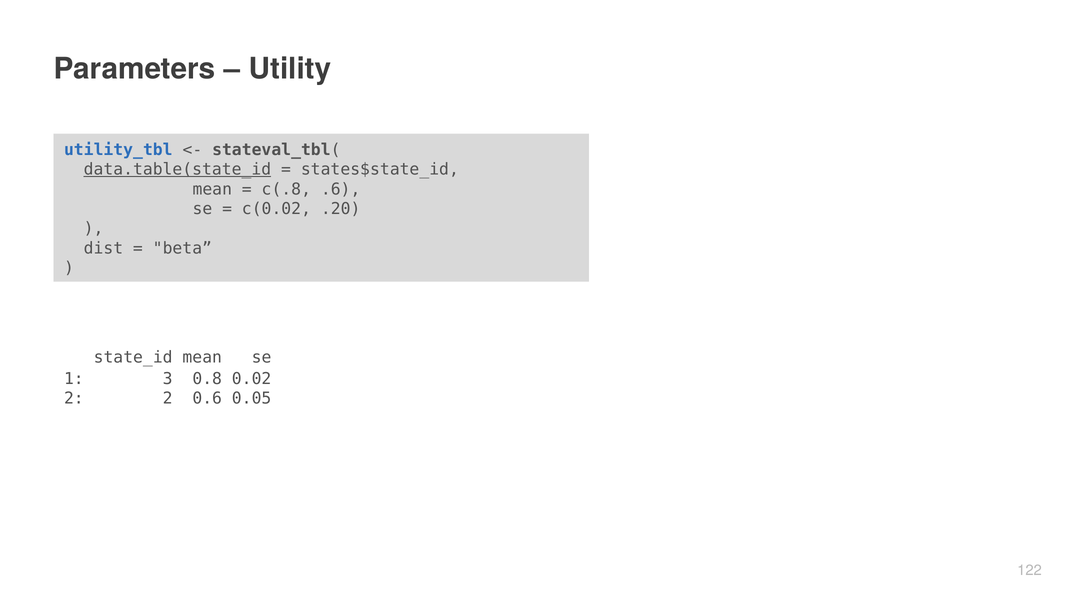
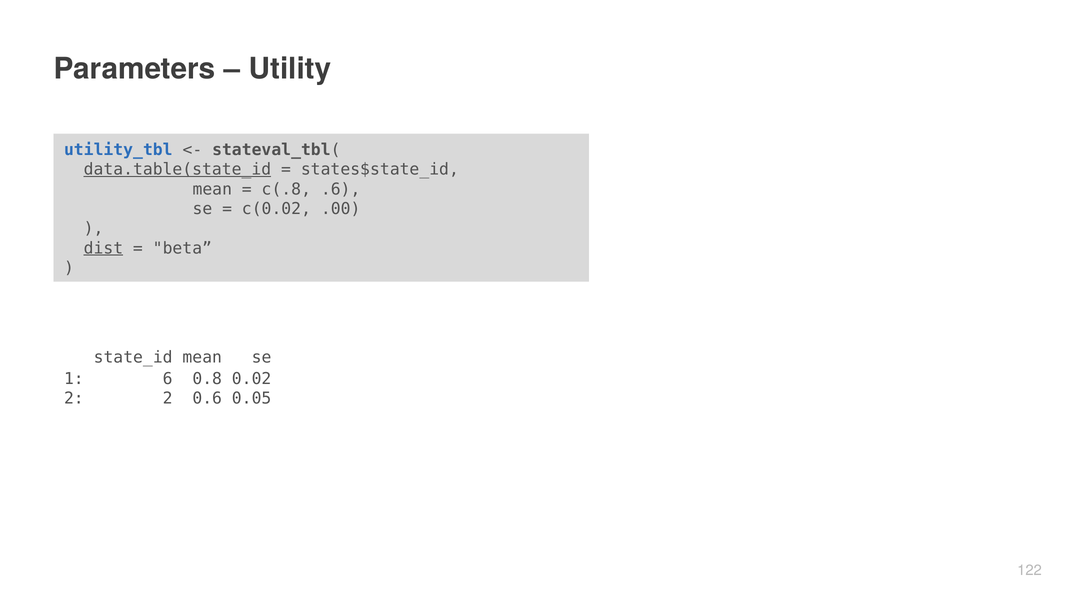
.20: .20 -> .00 (341, 209)
dist underline: none -> present (103, 248)
3: 3 -> 6 (168, 379)
